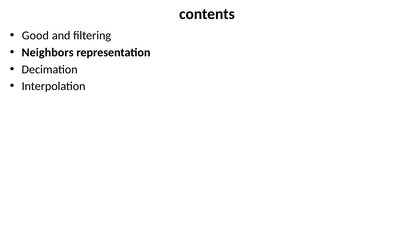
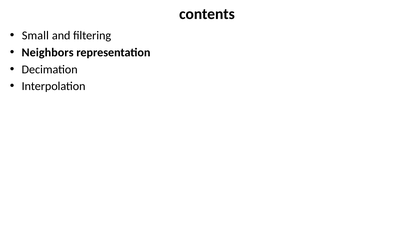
Good: Good -> Small (35, 36)
